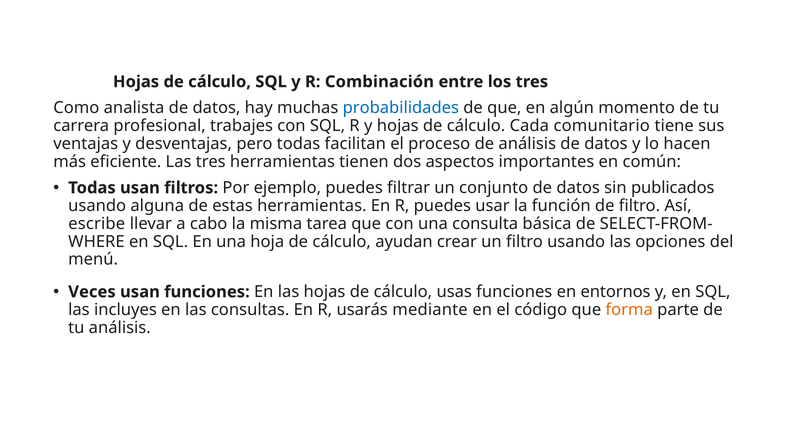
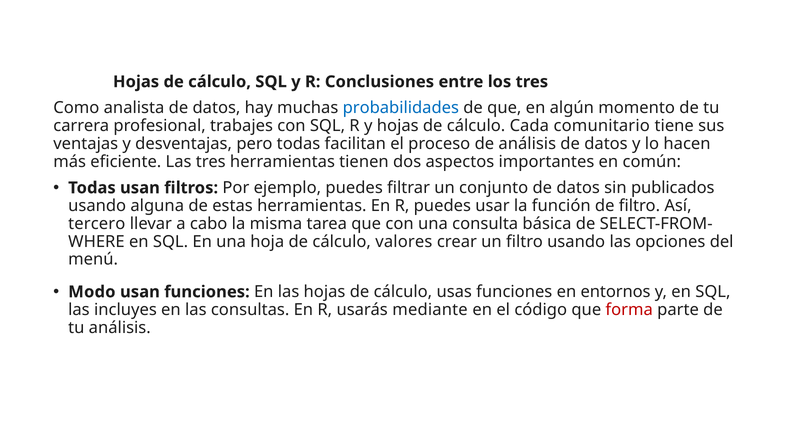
Combinación: Combinación -> Conclusiones (379, 82)
escribe: escribe -> tercero (97, 224)
ayudan: ayudan -> valores (404, 242)
Veces: Veces -> Modo (92, 292)
forma colour: orange -> red (629, 310)
